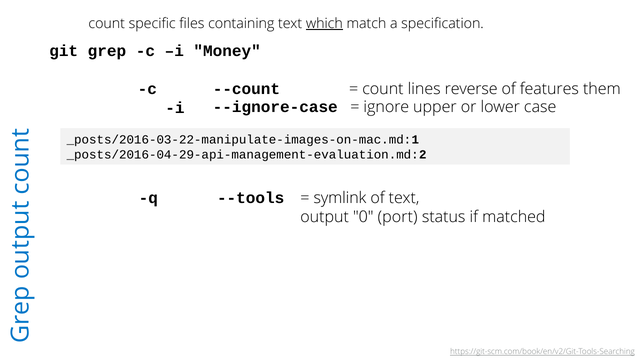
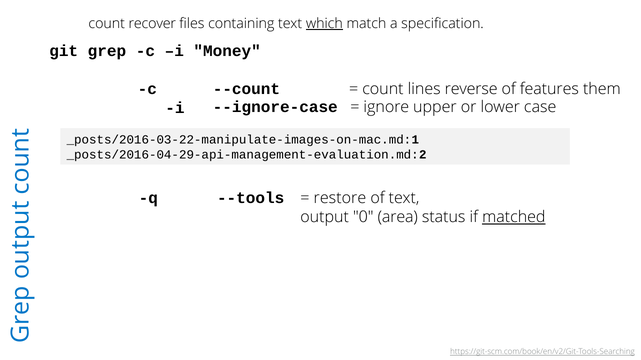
specific: specific -> recover (152, 23)
symlink: symlink -> restore (340, 198)
port: port -> area (398, 217)
matched underline: none -> present (514, 217)
